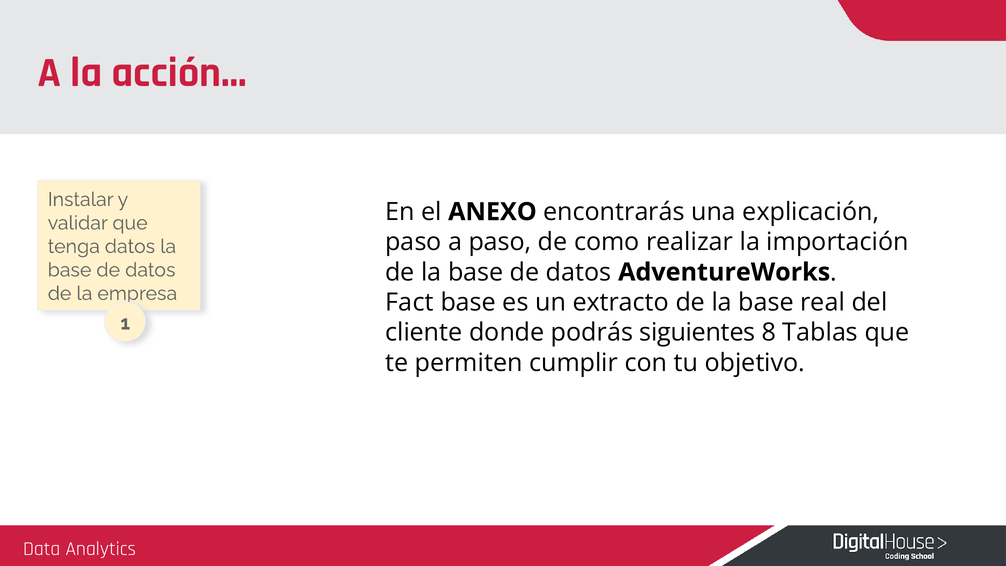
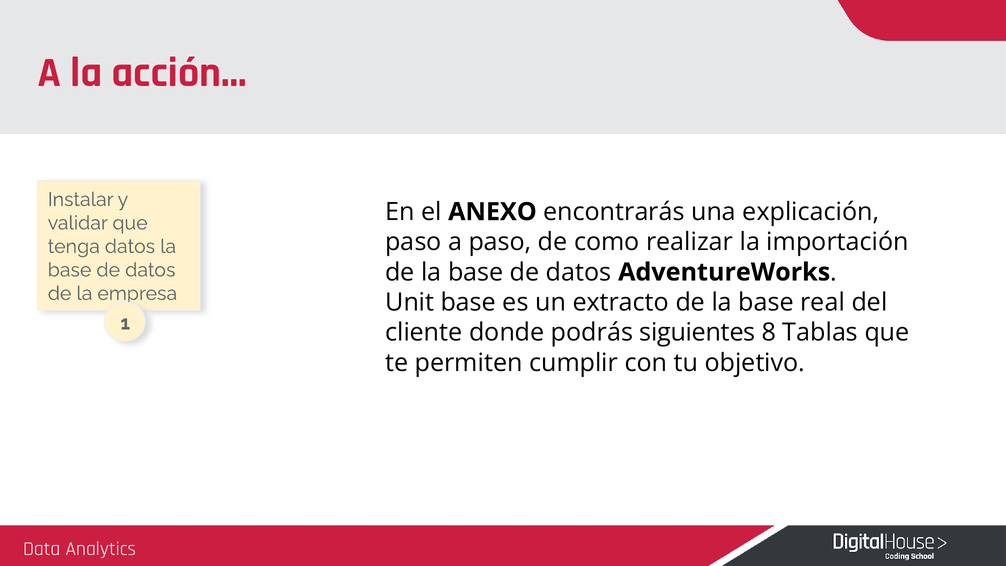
Fact: Fact -> Unit (410, 302)
